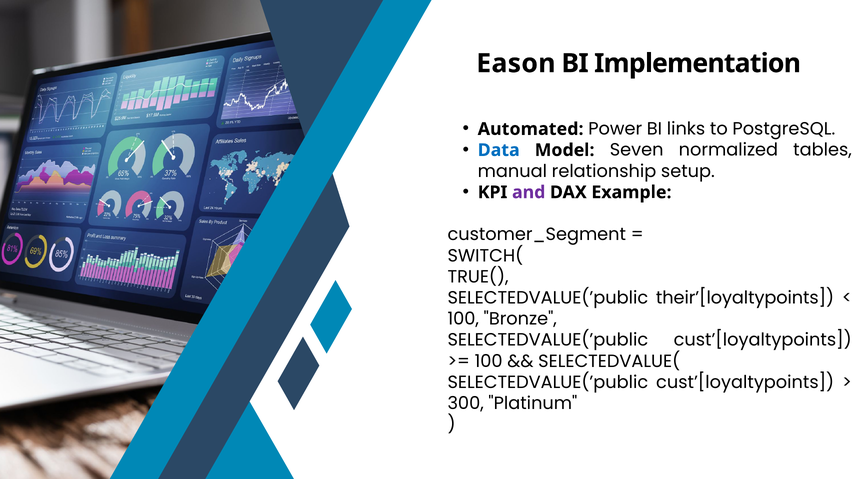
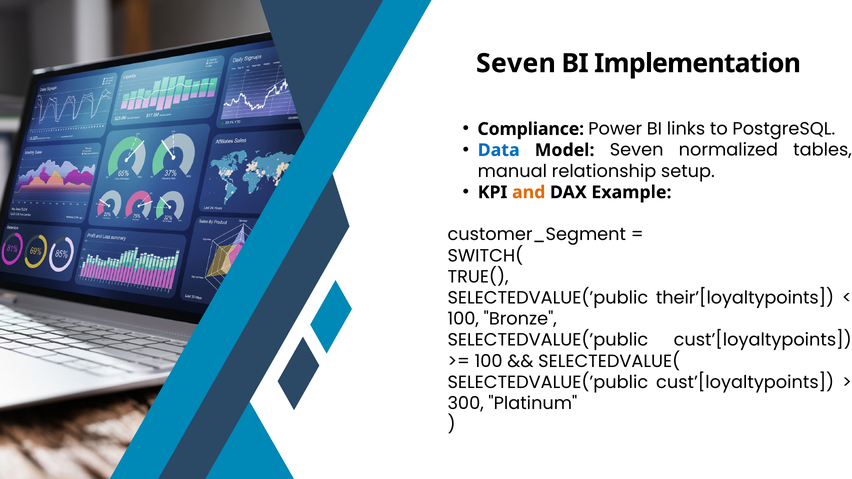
Eason: Eason -> Seven (516, 63)
Automated: Automated -> Compliance (531, 129)
and colour: purple -> orange (529, 192)
